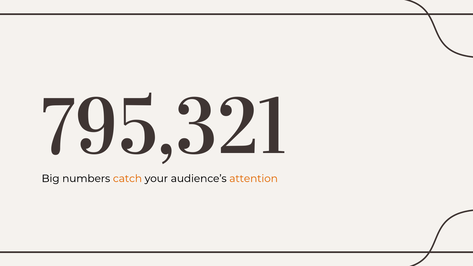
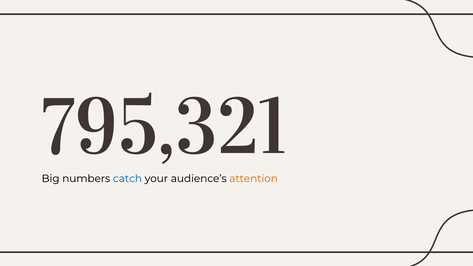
catch colour: orange -> blue (127, 179)
